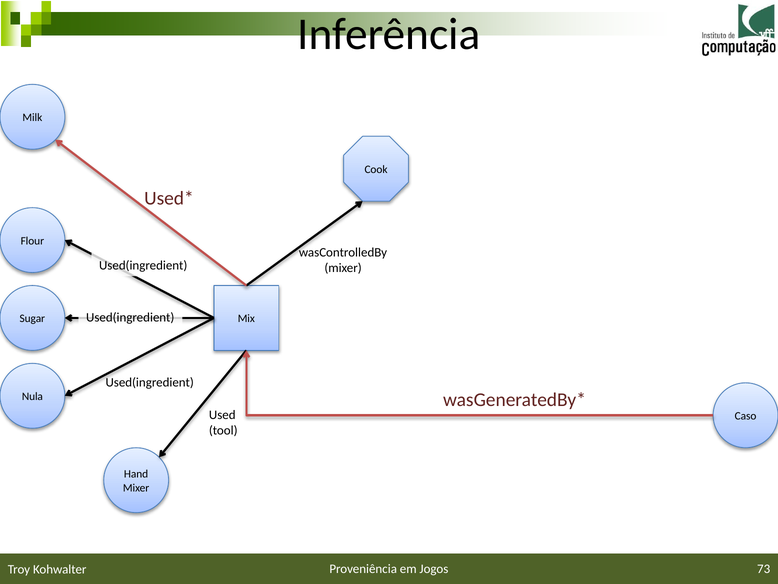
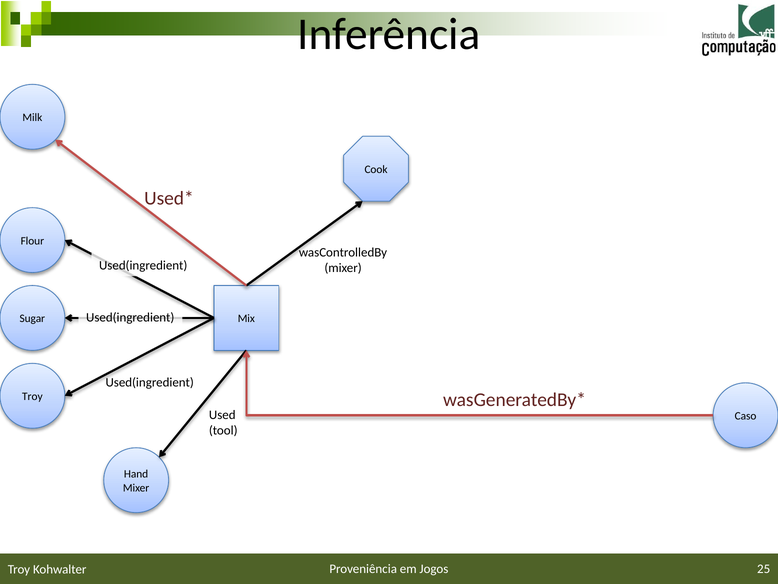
Nula: Nula -> Troy (32, 396)
73: 73 -> 25 (764, 569)
